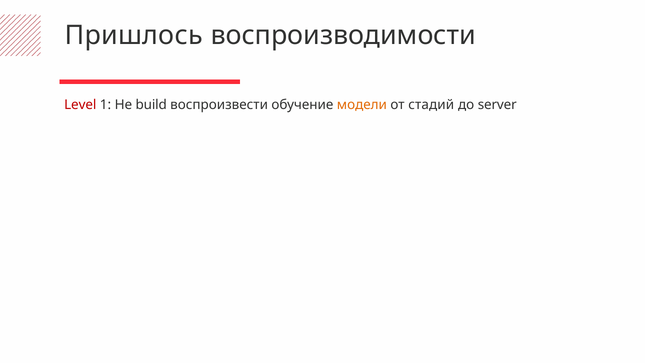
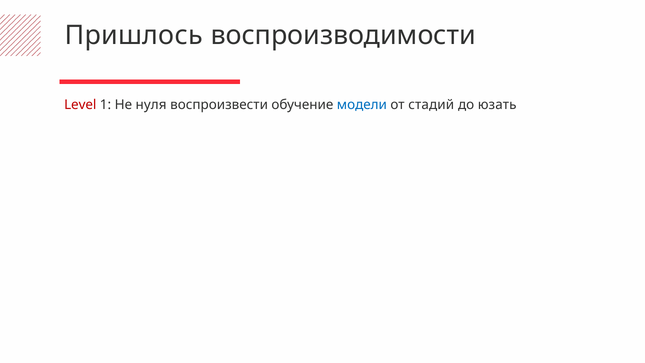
build: build -> нуля (151, 105)
модели colour: orange -> blue (362, 105)
server: server -> юзать (497, 105)
